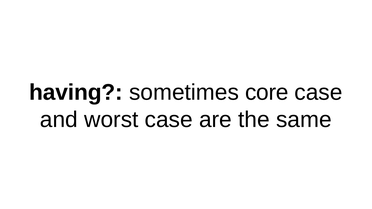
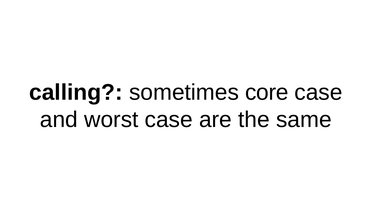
having: having -> calling (76, 93)
